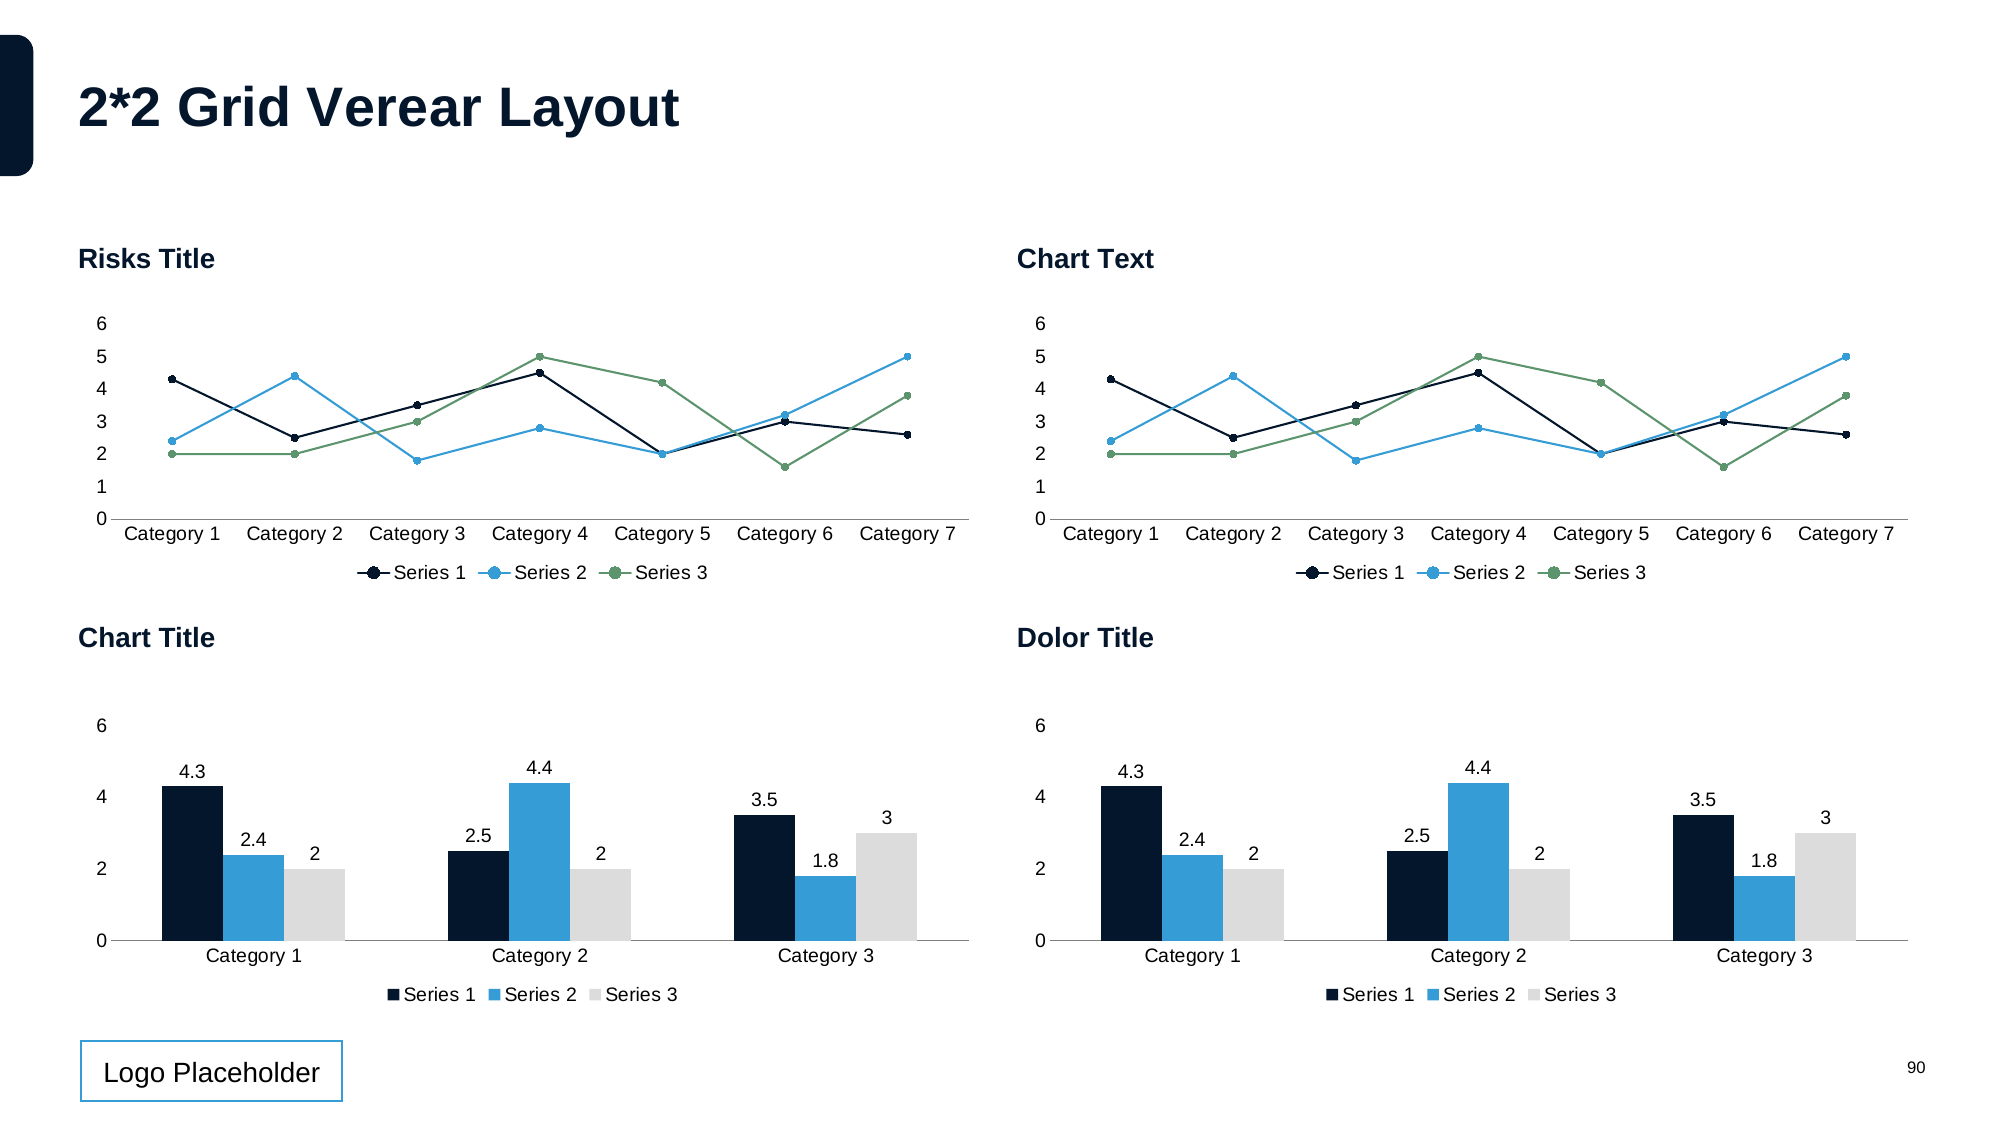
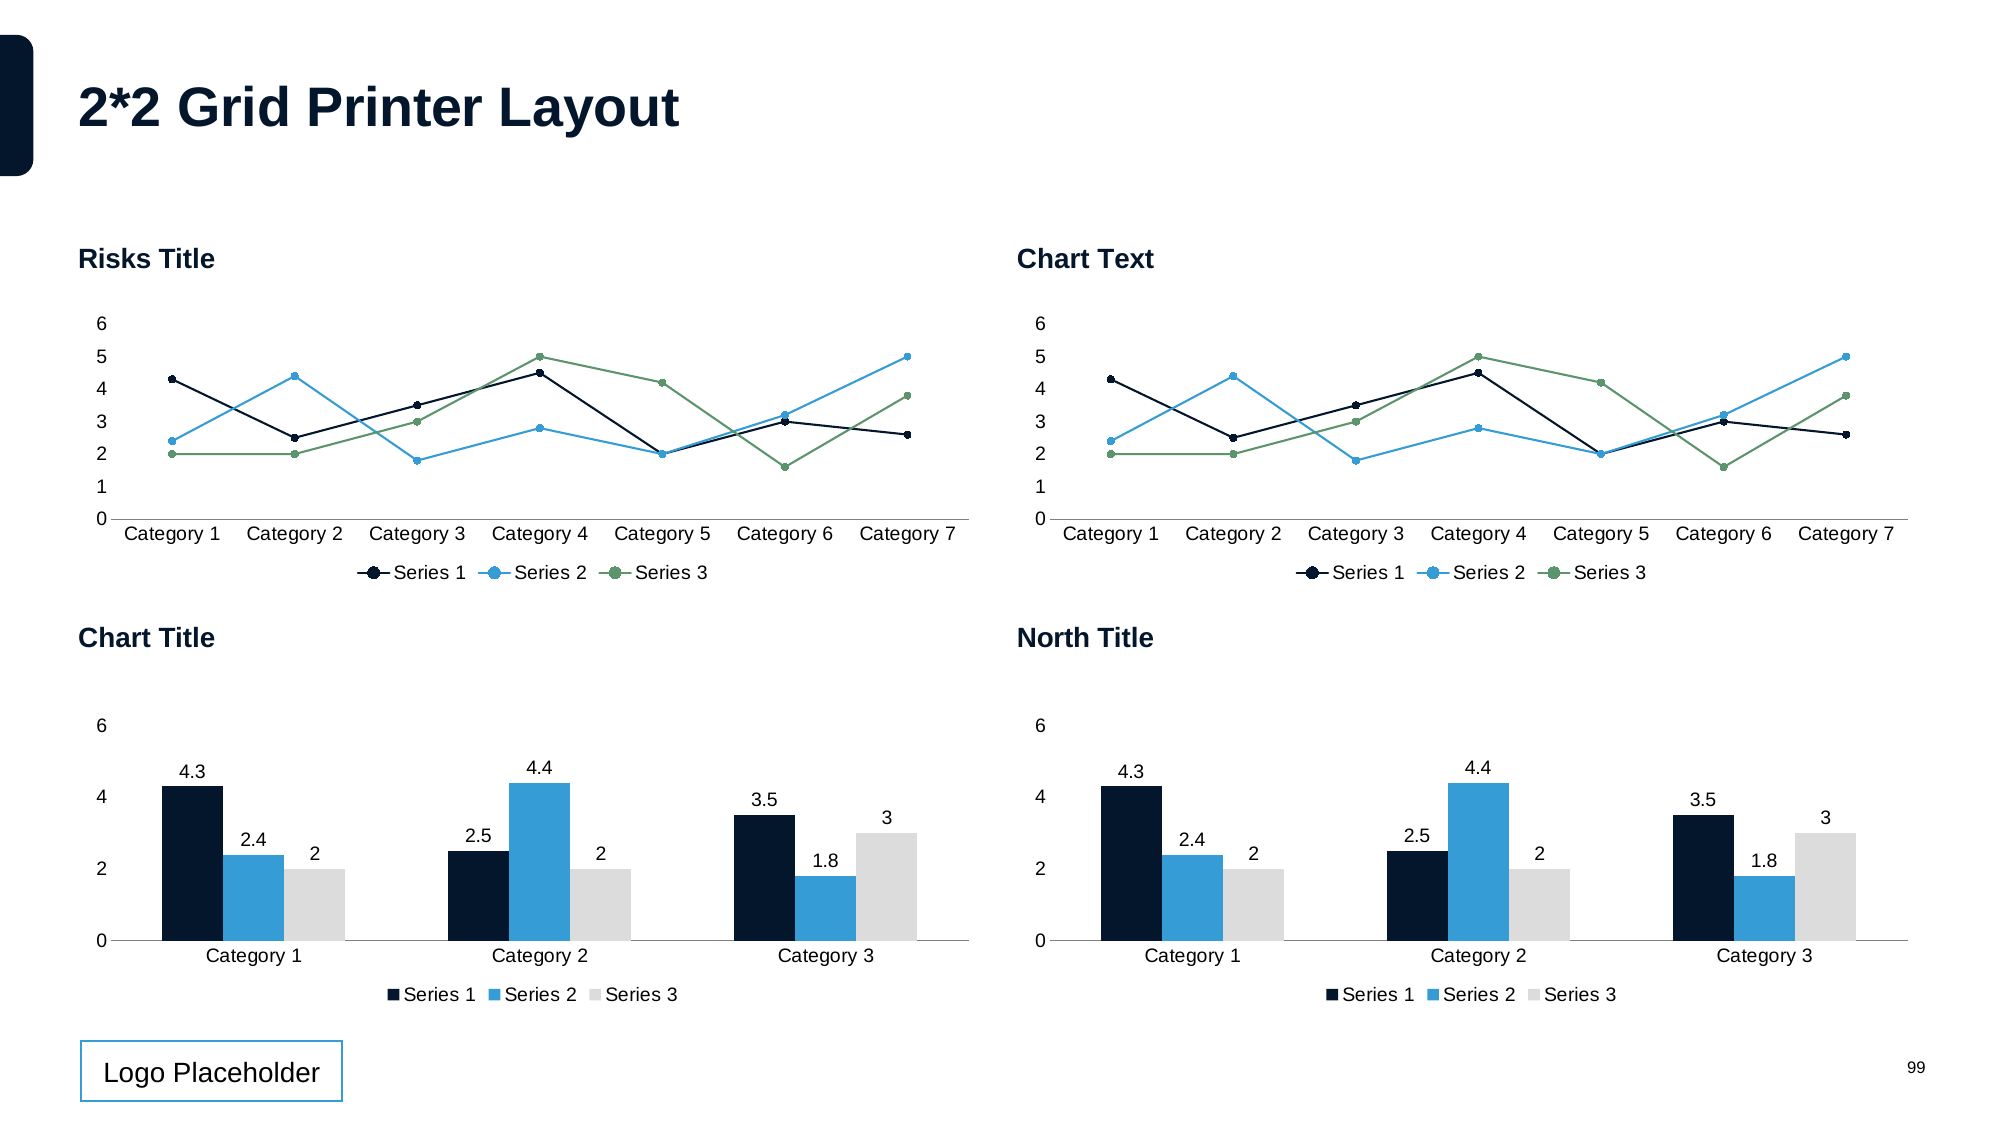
Verear: Verear -> Printer (395, 108)
Dolor: Dolor -> North (1053, 638)
90: 90 -> 99 (1916, 1068)
